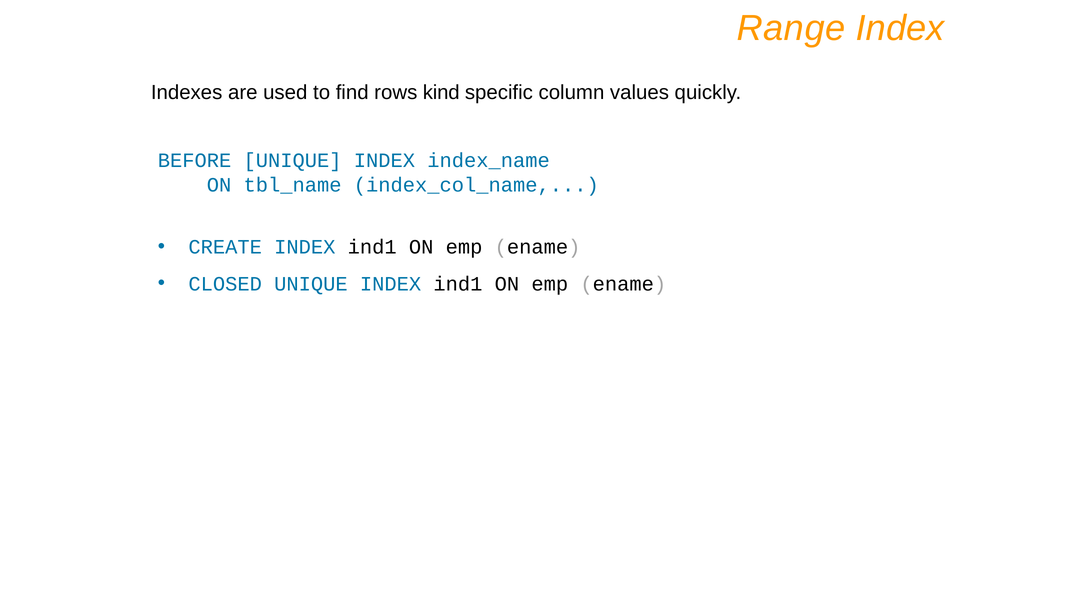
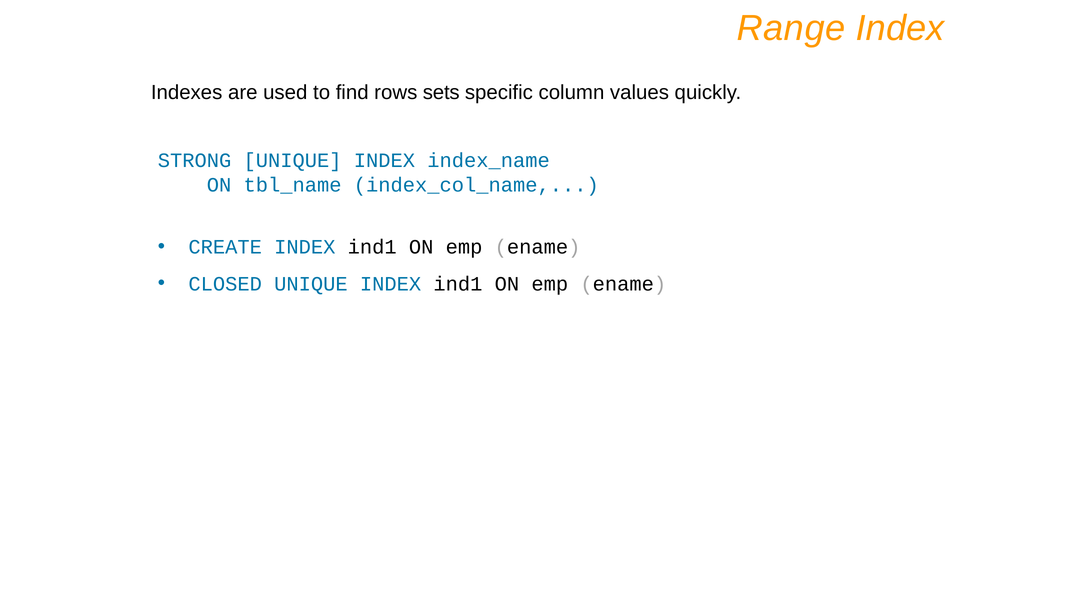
kind: kind -> sets (441, 93)
BEFORE: BEFORE -> STRONG (195, 161)
